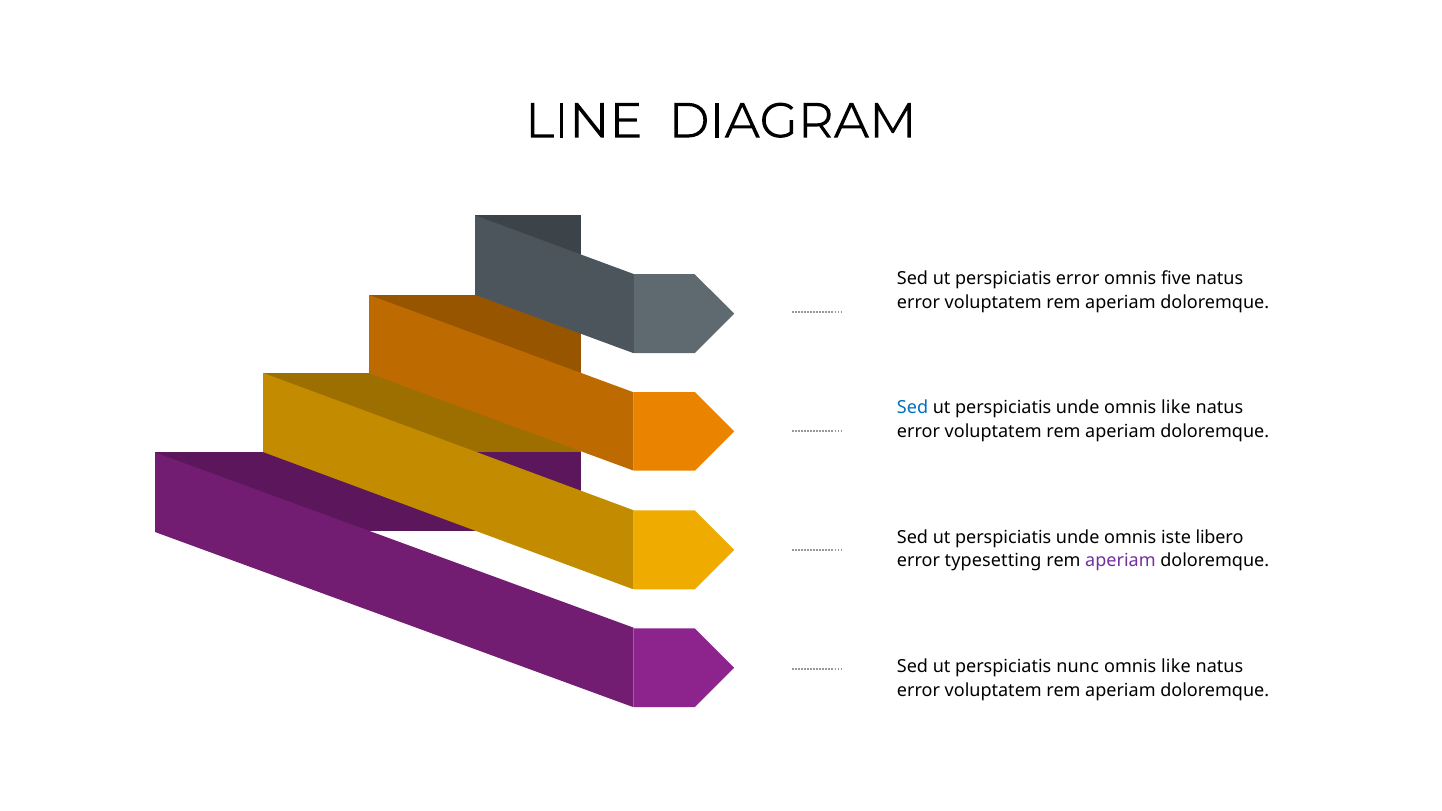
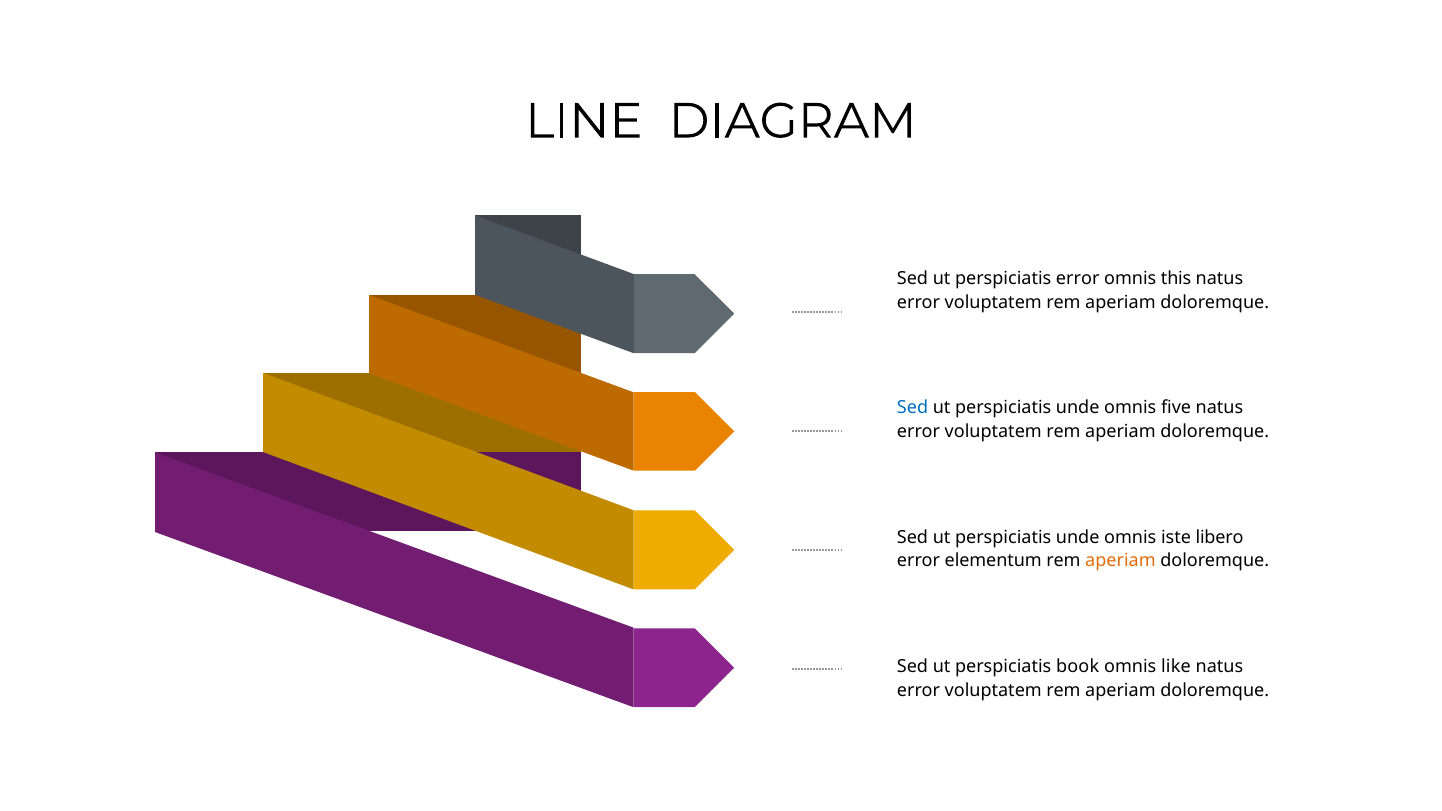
five: five -> this (1176, 279)
unde omnis like: like -> five (1176, 408)
typesetting: typesetting -> elementum (993, 561)
aperiam colour: purple -> orange (1120, 561)
nunc: nunc -> book (1078, 666)
